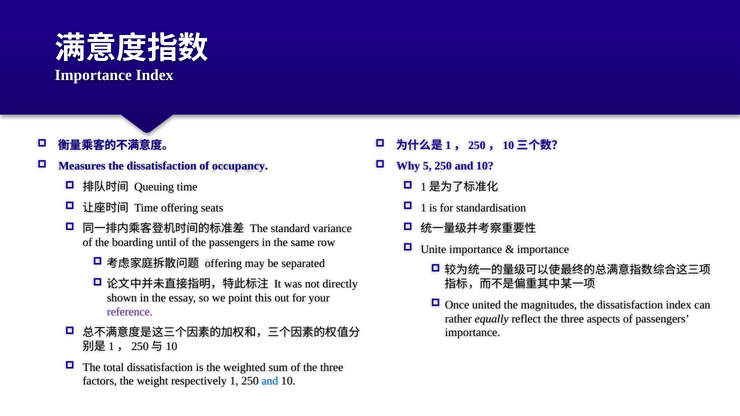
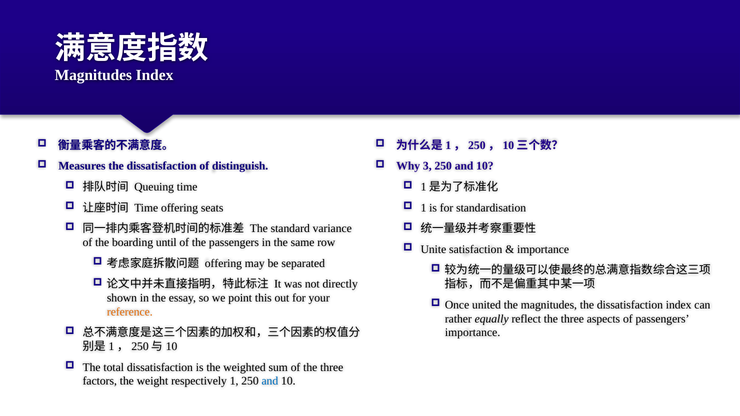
Importance: Importance -> Magnitudes (93, 75)
occupancy: occupancy -> distinguish (240, 166)
5: 5 -> 3 (427, 166)
Unite importance: importance -> satisfaction (476, 250)
reference colour: purple -> orange (130, 312)
